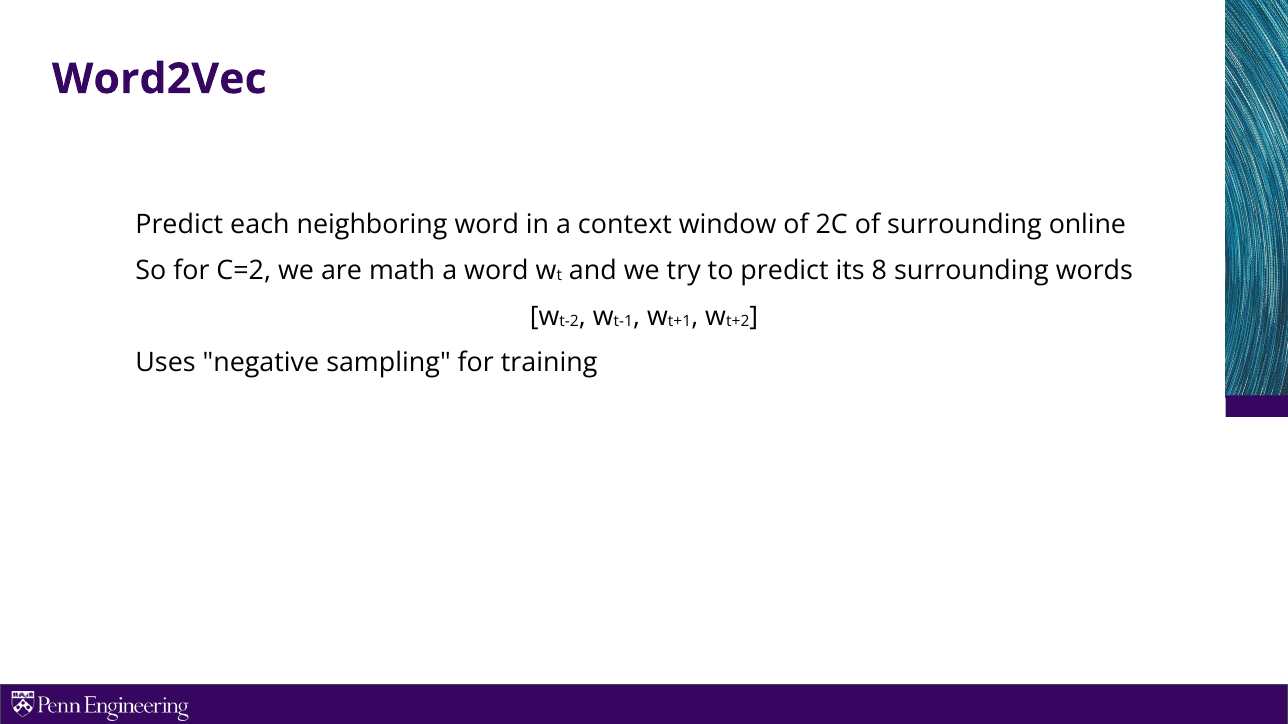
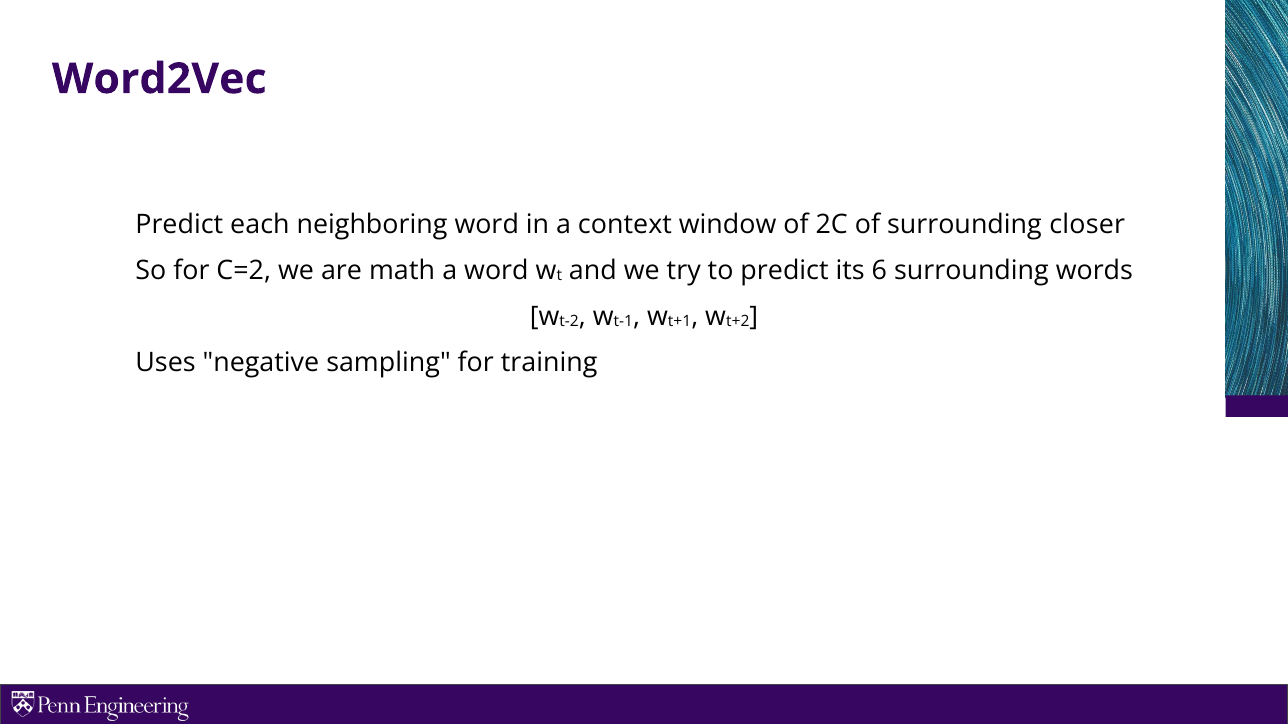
online: online -> closer (1087, 225)
8: 8 -> 6 (879, 271)
